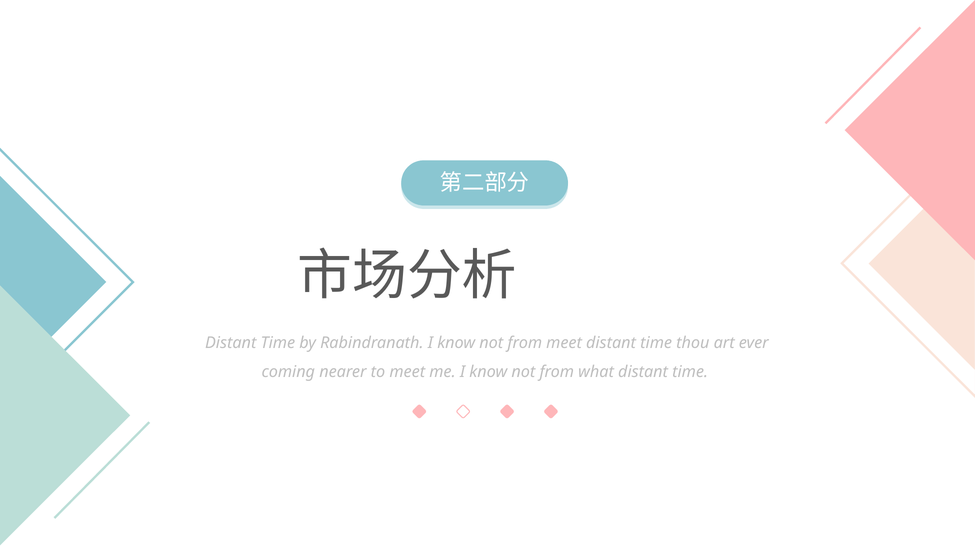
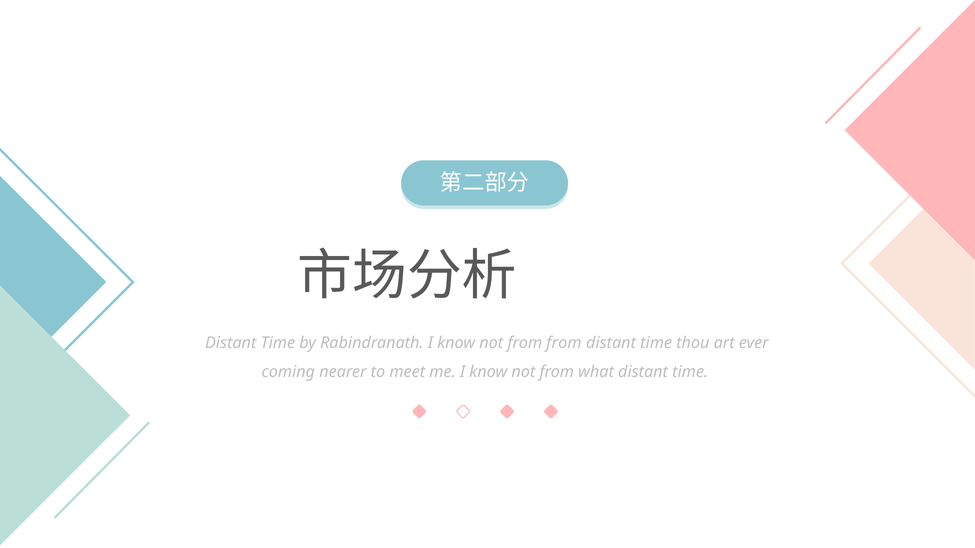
from meet: meet -> from (564, 343)
